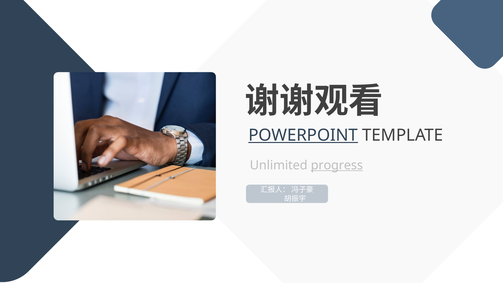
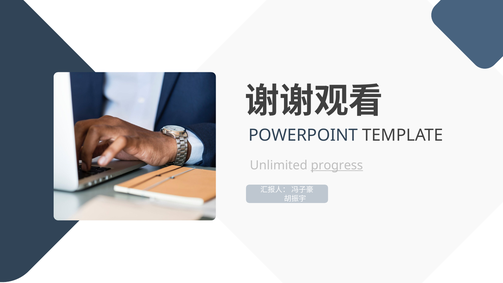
POWERPOINT underline: present -> none (303, 135)
